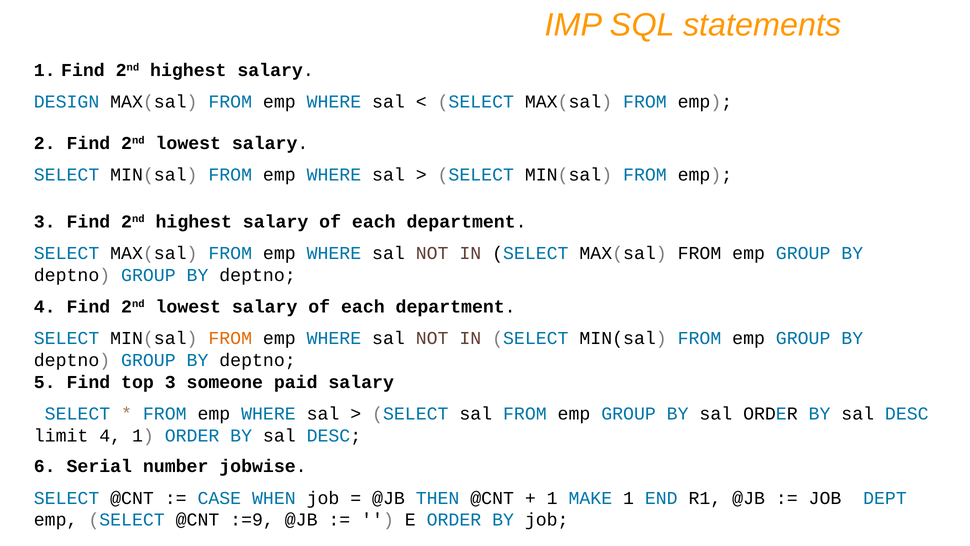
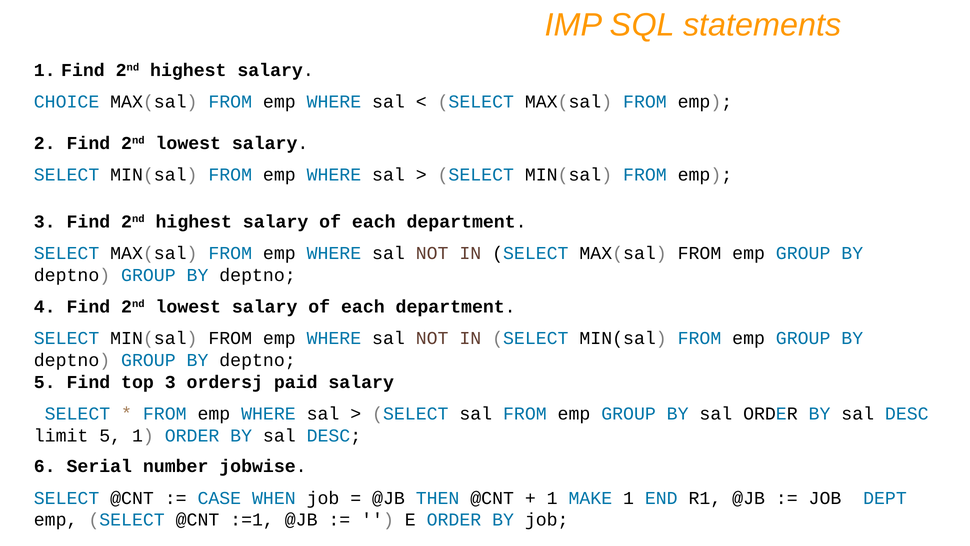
DESIGN: DESIGN -> CHOICE (67, 102)
FROM colour: orange -> black (230, 338)
someone: someone -> ordersj (225, 382)
limit 4: 4 -> 5 (110, 435)
:=9: :=9 -> :=1 (252, 519)
